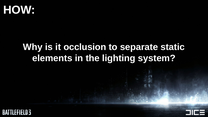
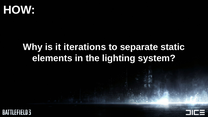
occlusion: occlusion -> iterations (85, 47)
